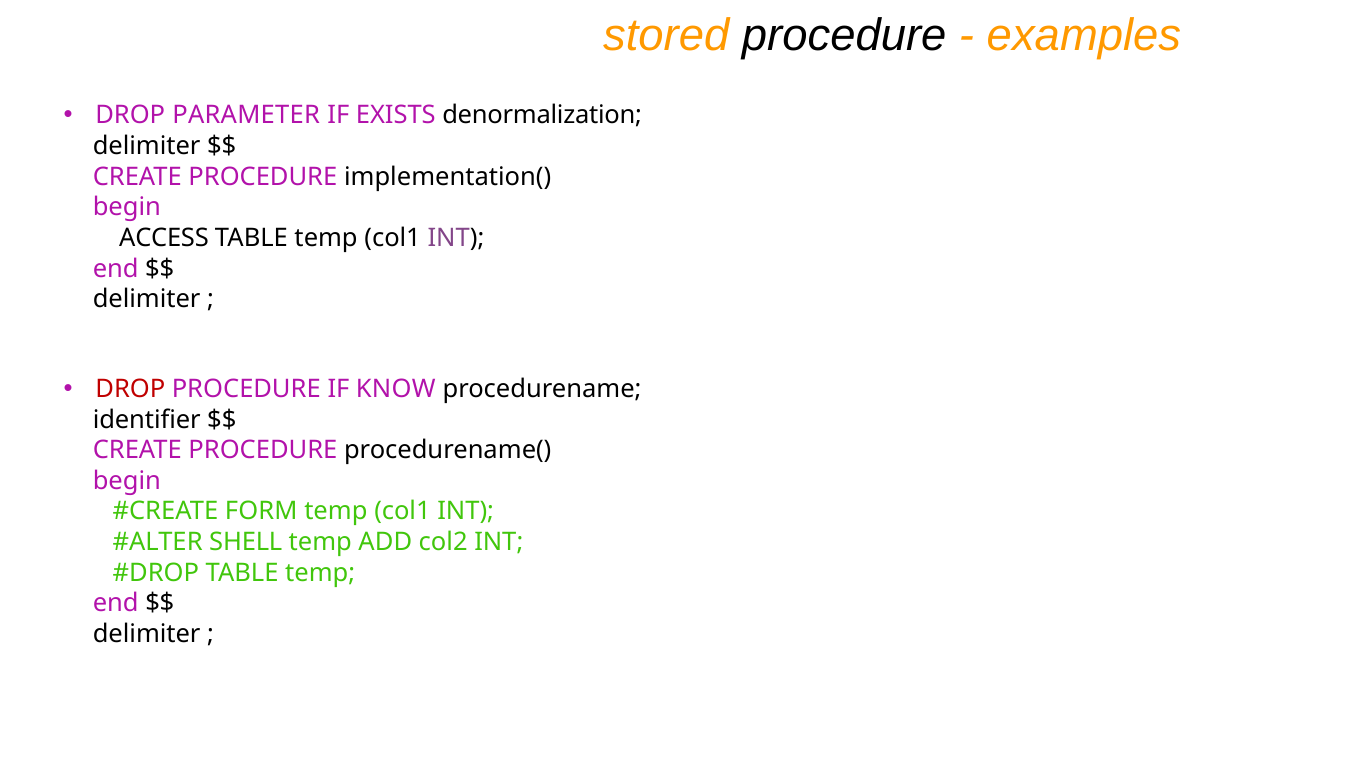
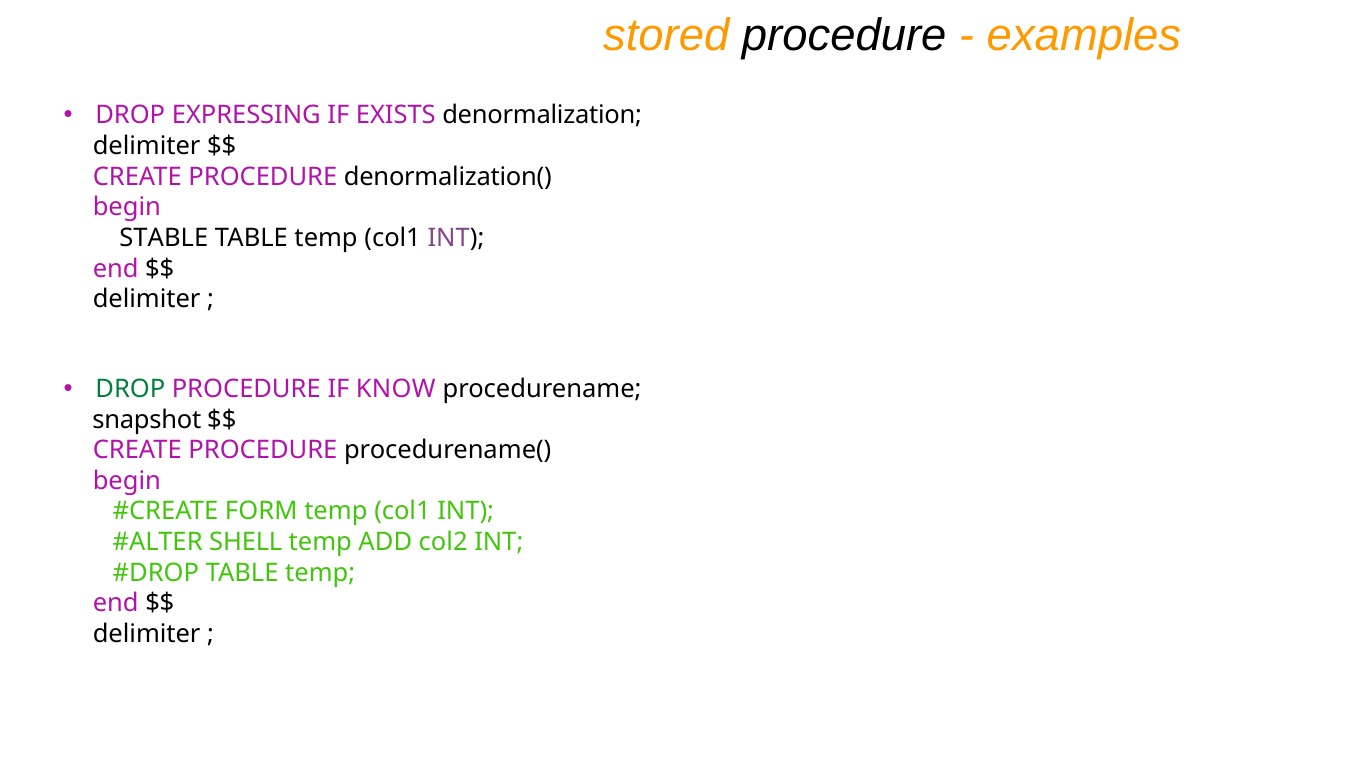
PARAMETER: PARAMETER -> EXPRESSING (246, 115)
implementation(: implementation( -> denormalization( (448, 177)
ACCESS: ACCESS -> STABLE (164, 238)
DROP colour: red -> green (130, 389)
identifier: identifier -> snapshot (147, 420)
